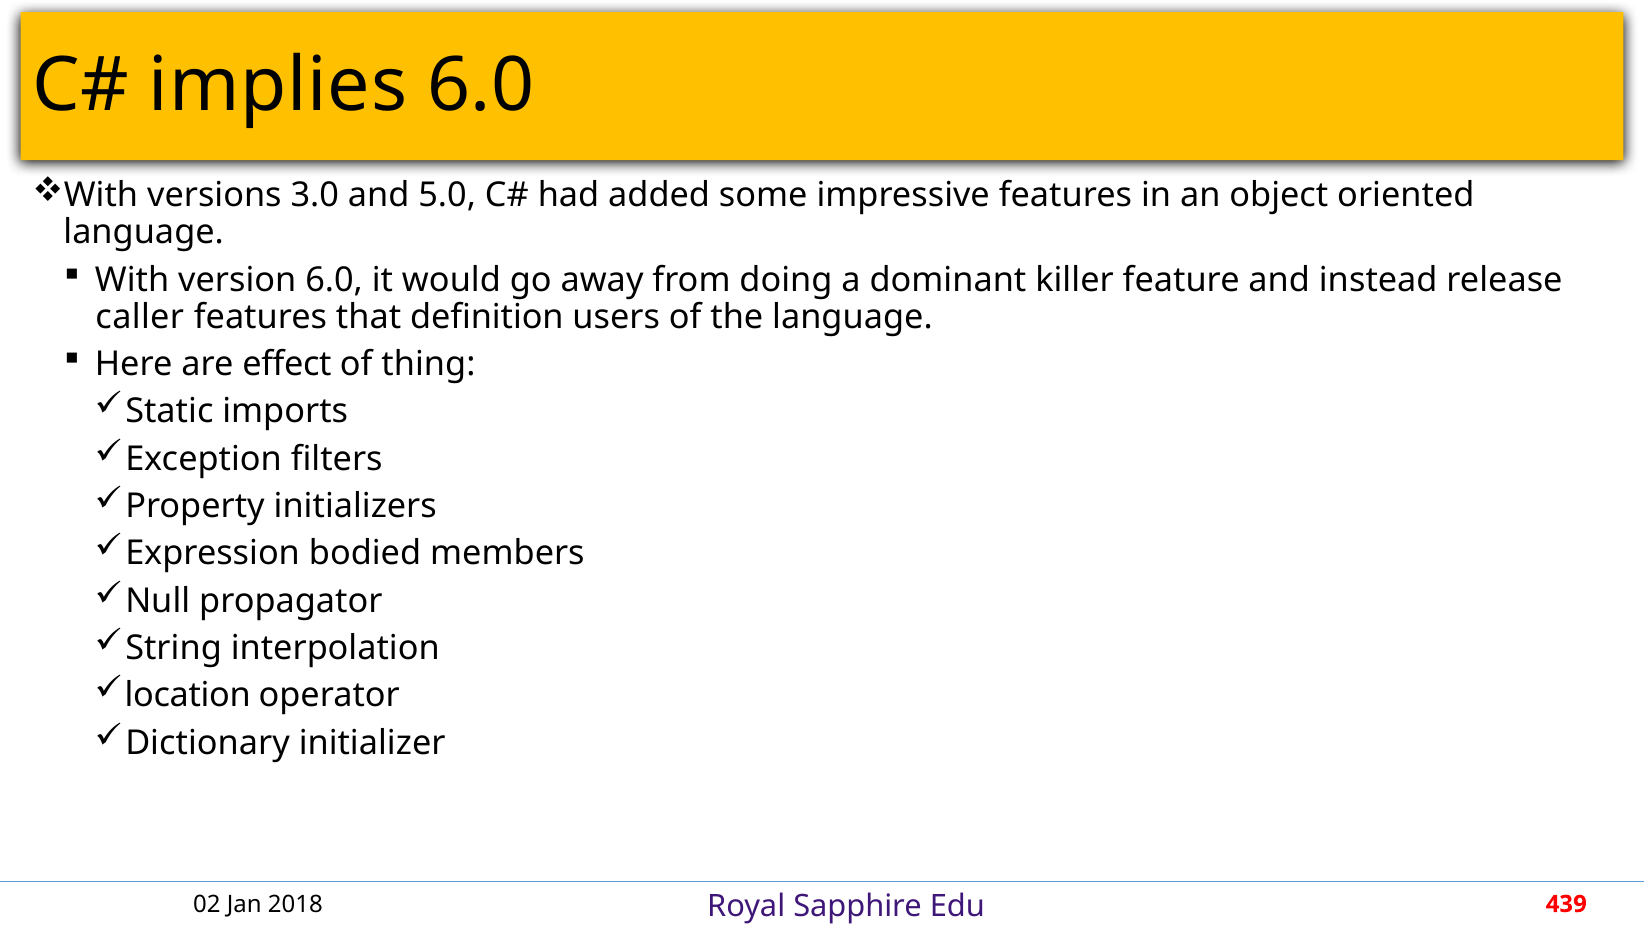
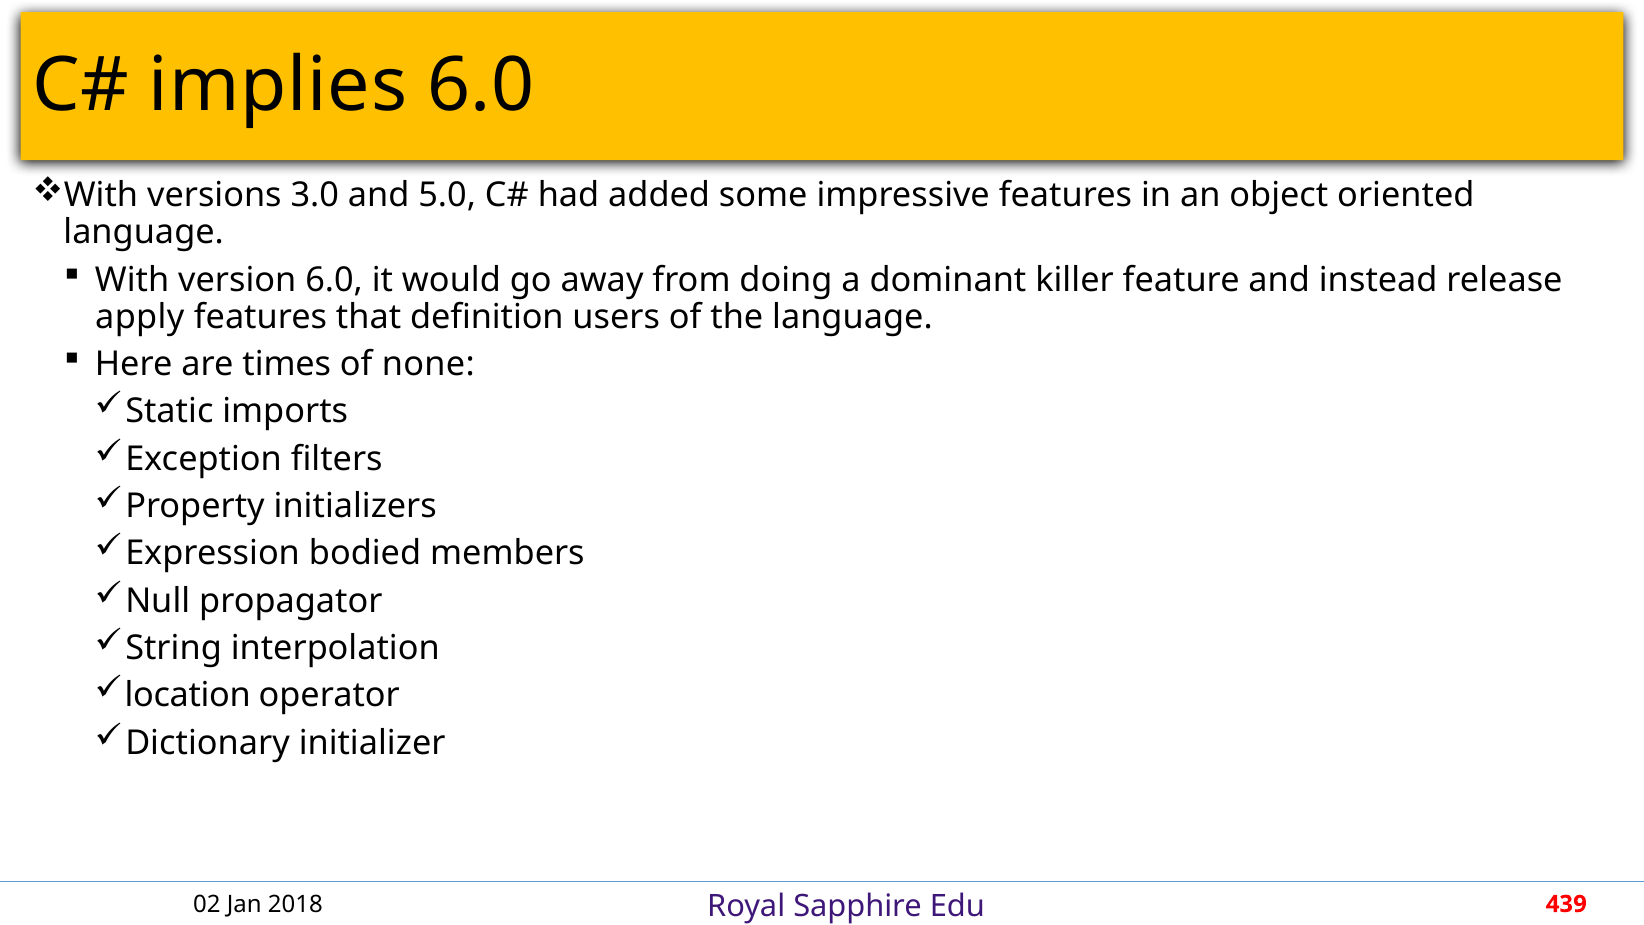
caller: caller -> apply (140, 317)
effect: effect -> times (287, 364)
thing: thing -> none (428, 364)
